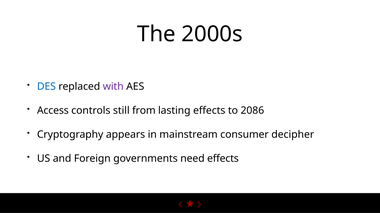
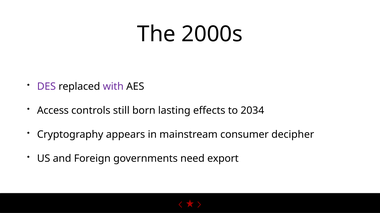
DES colour: blue -> purple (46, 87)
from: from -> born (144, 111)
2086: 2086 -> 2034 (252, 111)
need effects: effects -> export (223, 159)
